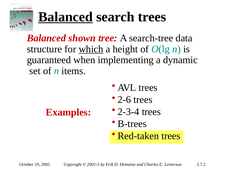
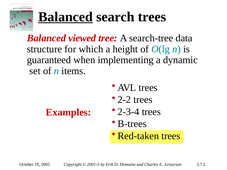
shown: shown -> viewed (82, 38)
which underline: present -> none (91, 49)
2-6: 2-6 -> 2-2 (124, 100)
